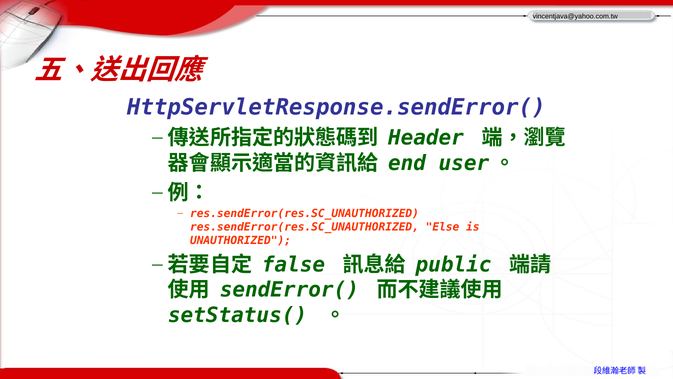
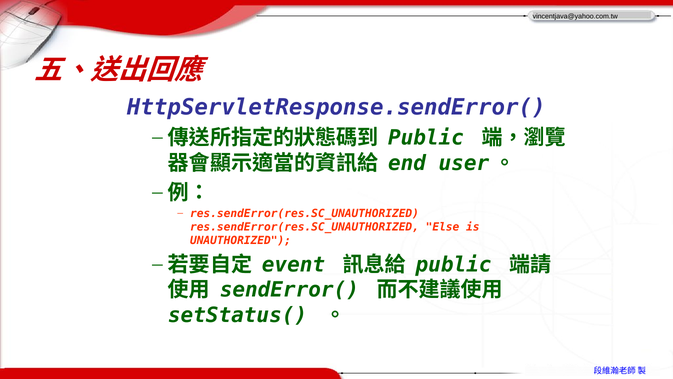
Header: Header -> Public (426, 138)
false: false -> event (293, 264)
